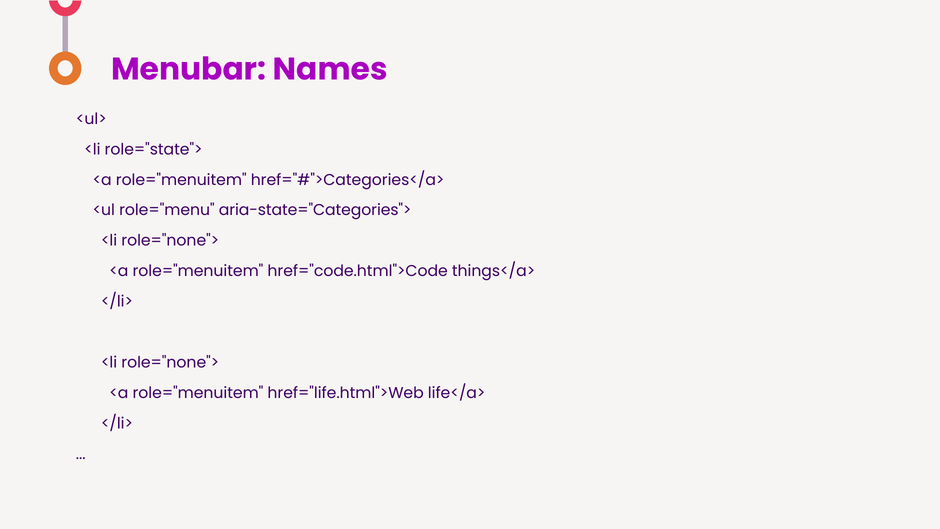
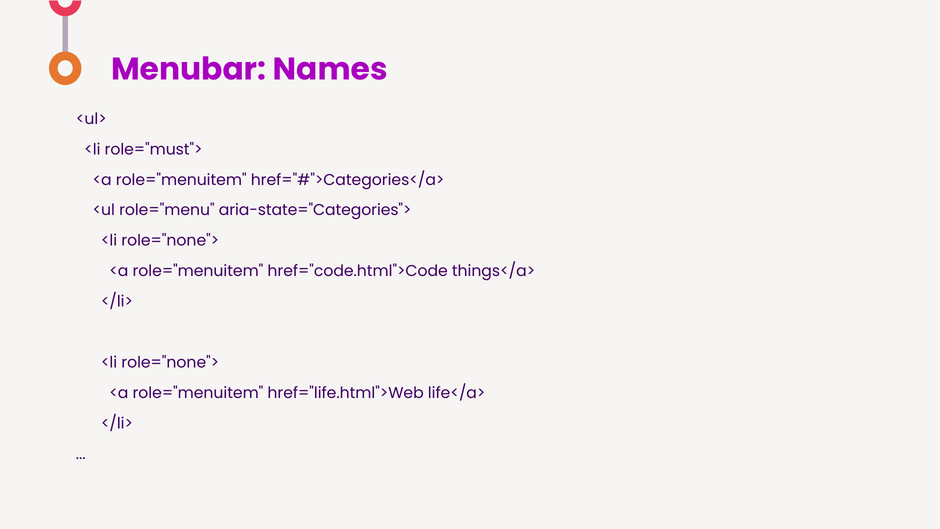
role="state">: role="state"> -> role="must"> (154, 149)
